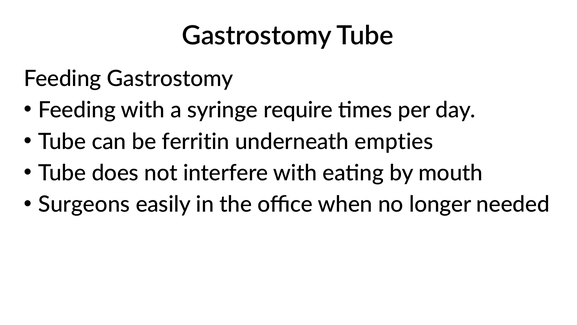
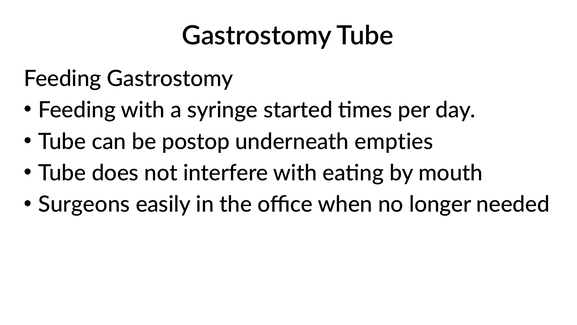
require: require -> started (298, 110)
ferritin: ferritin -> postop (196, 141)
